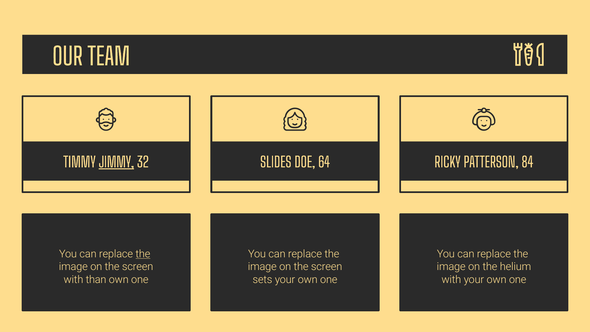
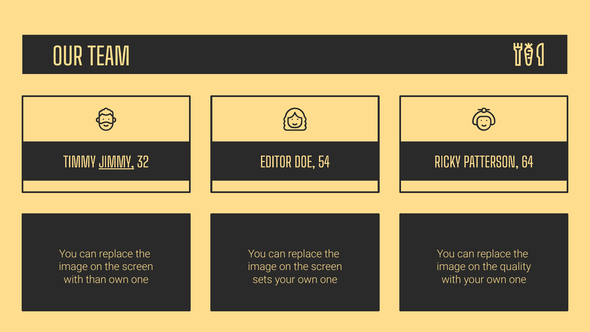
SLIDES: SLIDES -> EDITOR (276, 162)
64: 64 -> 54 (324, 162)
84: 84 -> 64 (528, 162)
the underline: present -> none (143, 254)
helium: helium -> quality (515, 267)
